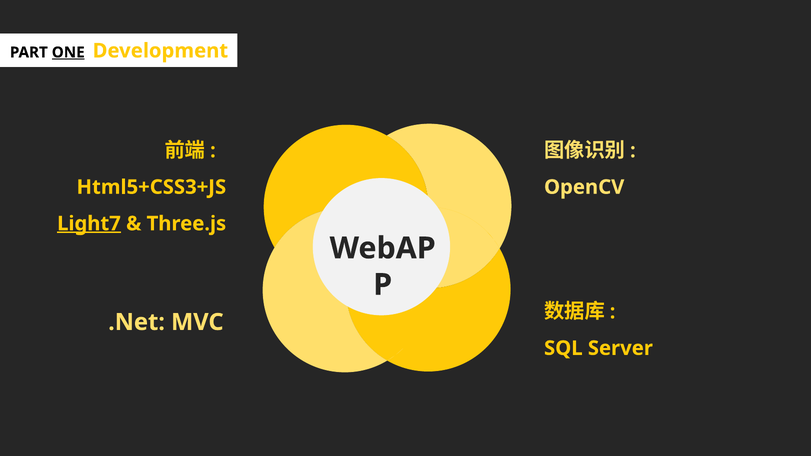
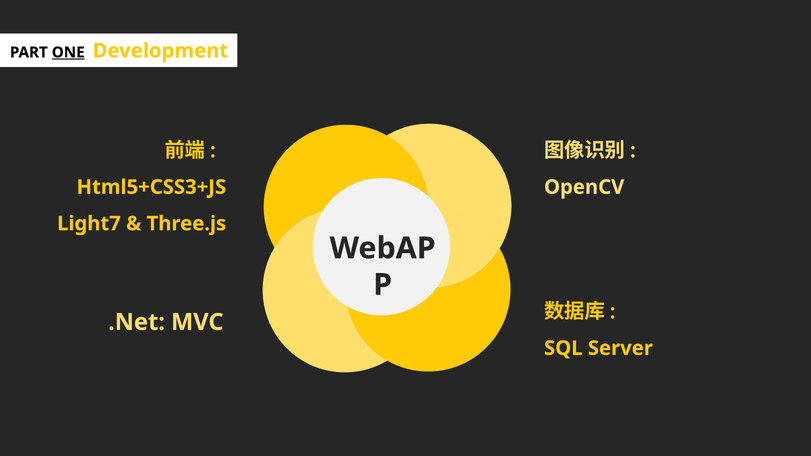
Light7 underline: present -> none (89, 224)
